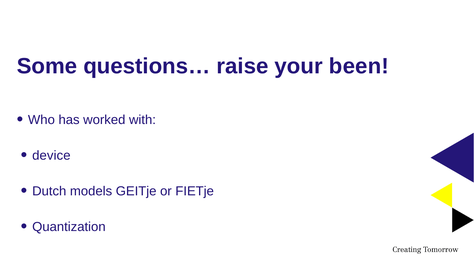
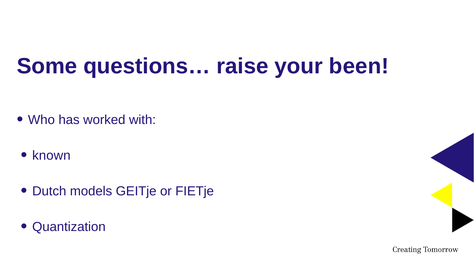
device: device -> known (51, 156)
